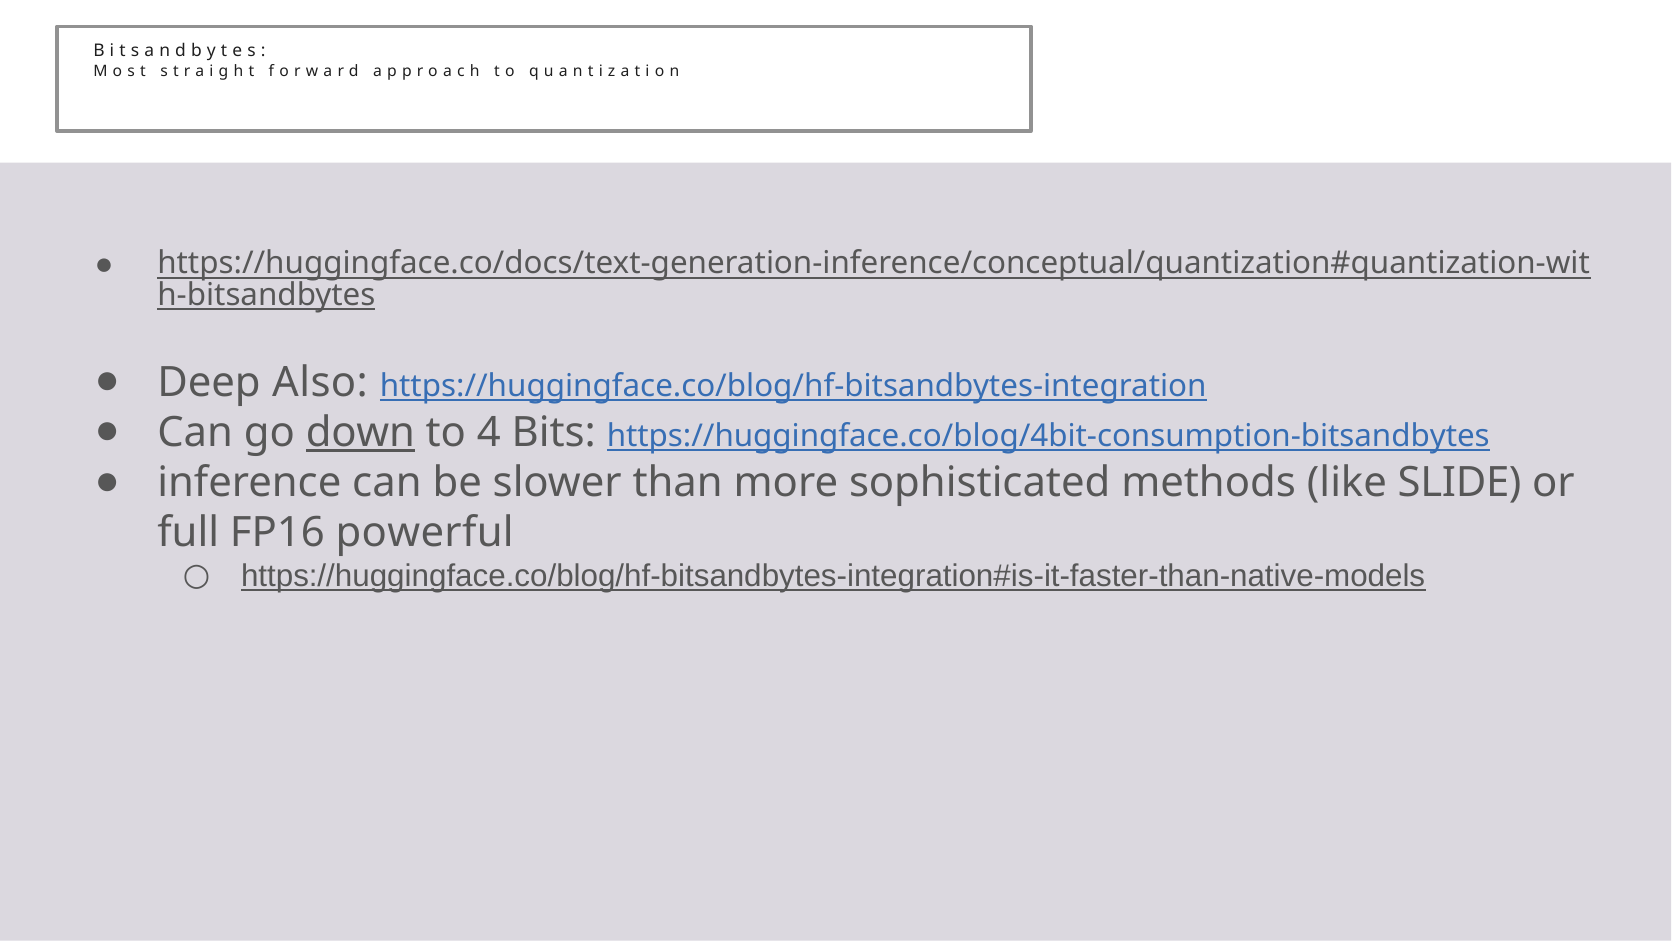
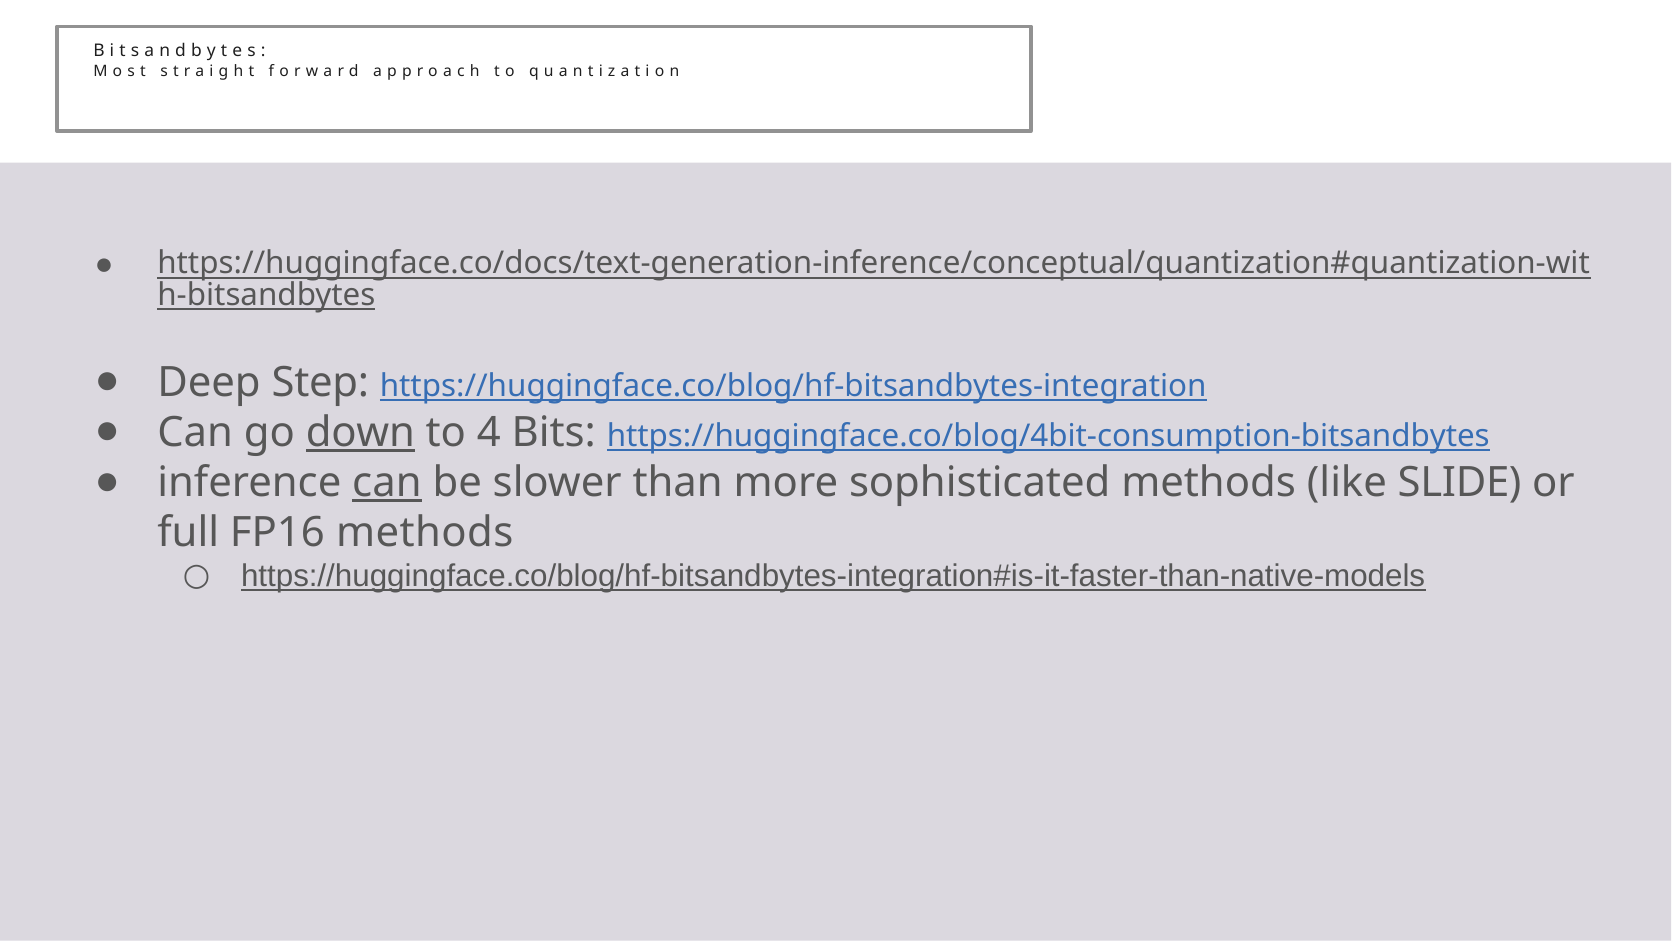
Also: Also -> Step (320, 382)
can underline: none -> present (387, 483)
FP16 powerful: powerful -> methods (425, 533)
